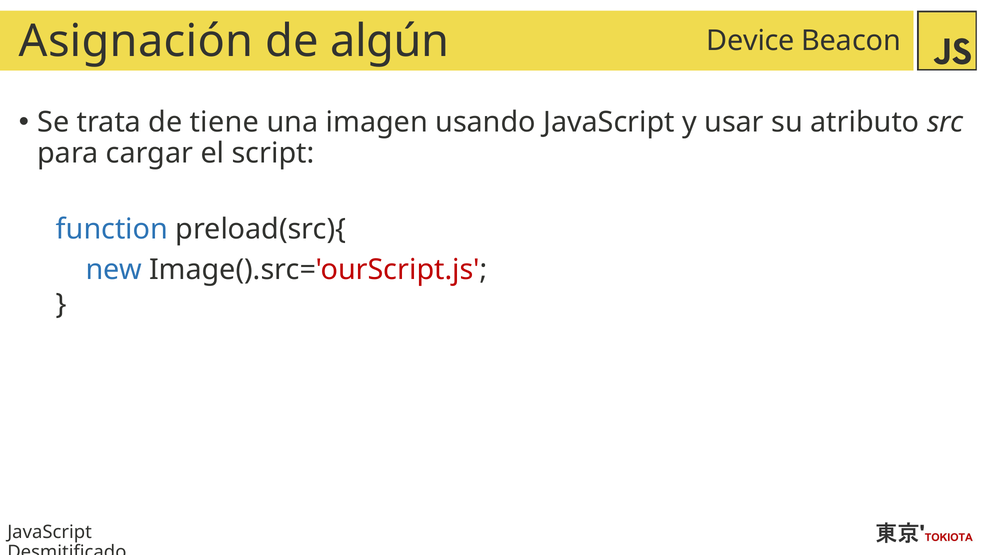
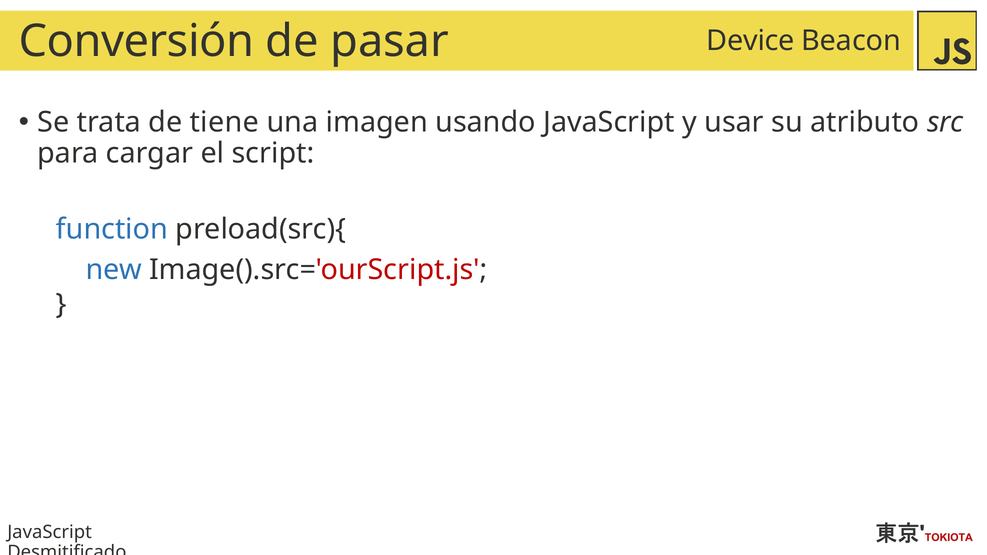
Asignación: Asignación -> Conversión (136, 41)
algún: algún -> pasar (390, 41)
